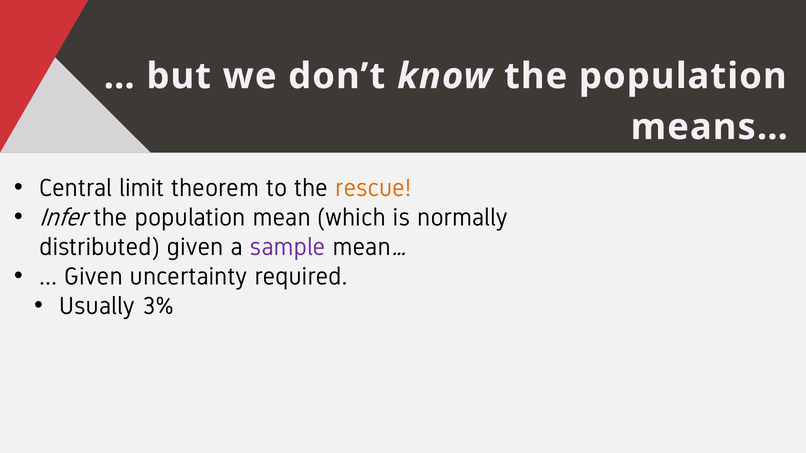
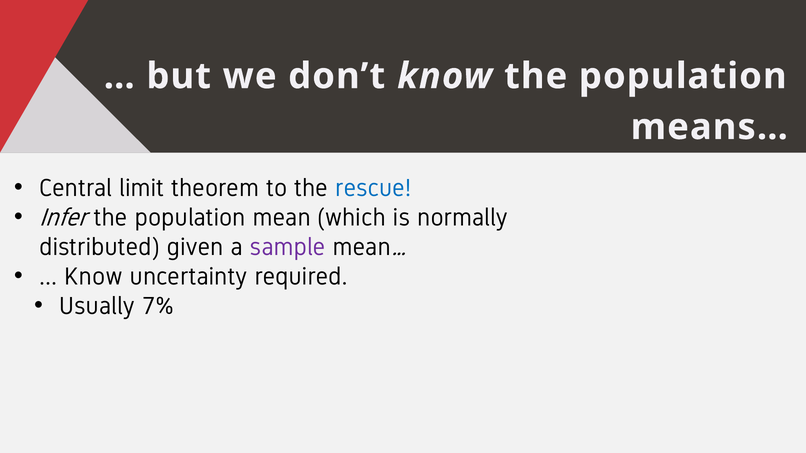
rescue colour: orange -> blue (373, 188)
Given: Given -> Know (93, 277)
3%: 3% -> 7% (158, 306)
